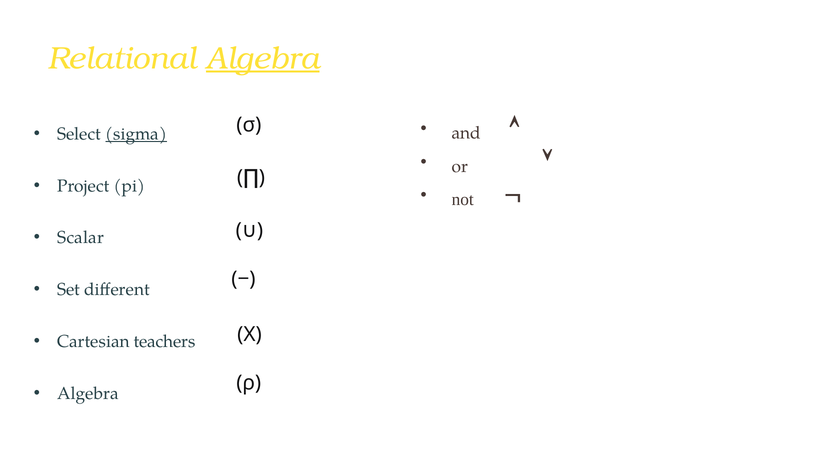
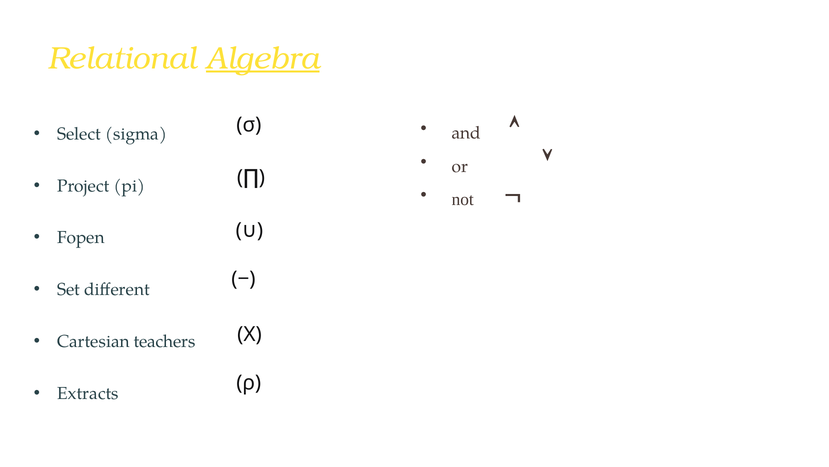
sigma underline: present -> none (136, 134)
Scalar: Scalar -> Fopen (81, 237)
Algebra: Algebra -> Extracts (88, 393)
